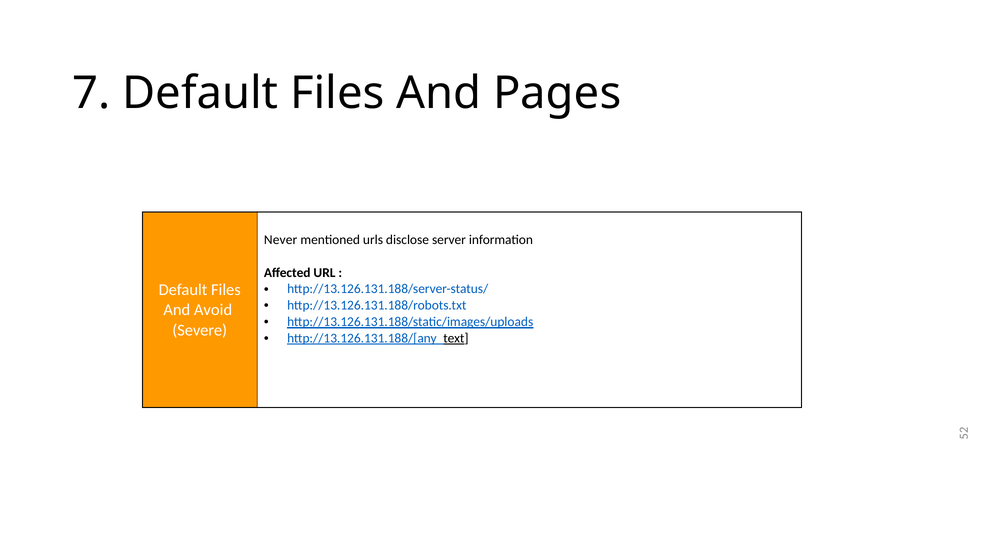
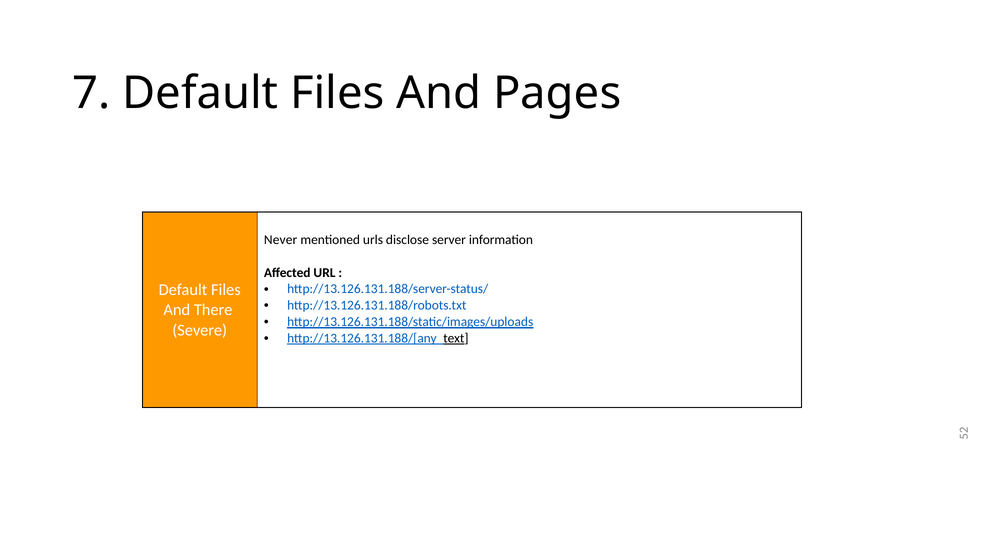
Avoid: Avoid -> There (213, 310)
